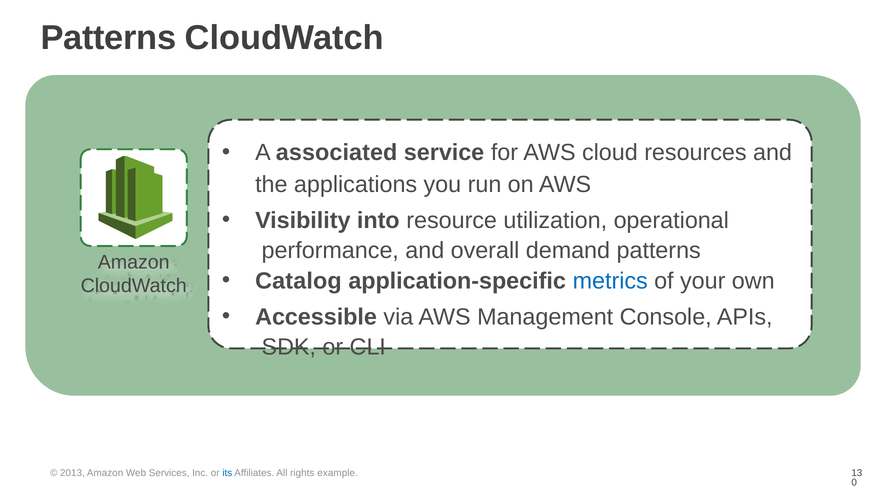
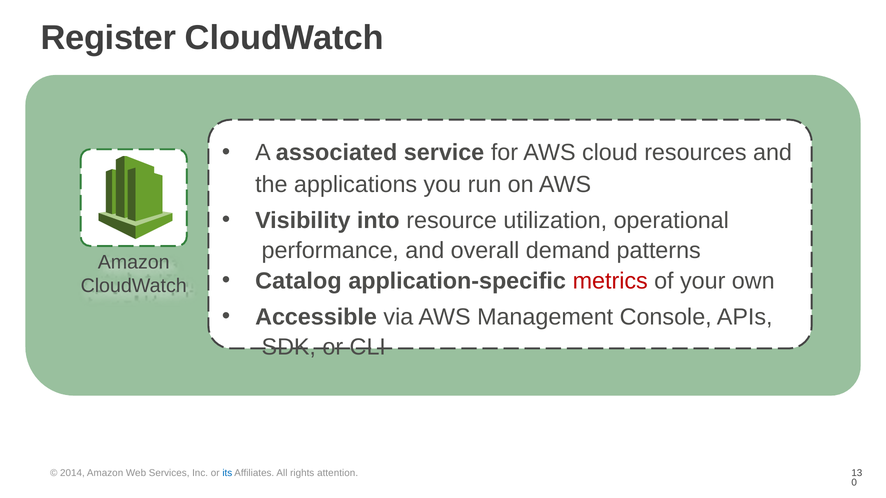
Patterns: Patterns -> Register (108, 38)
metrics colour: blue -> red (610, 281)
2013: 2013 -> 2014 (72, 473)
example: example -> attention (338, 473)
